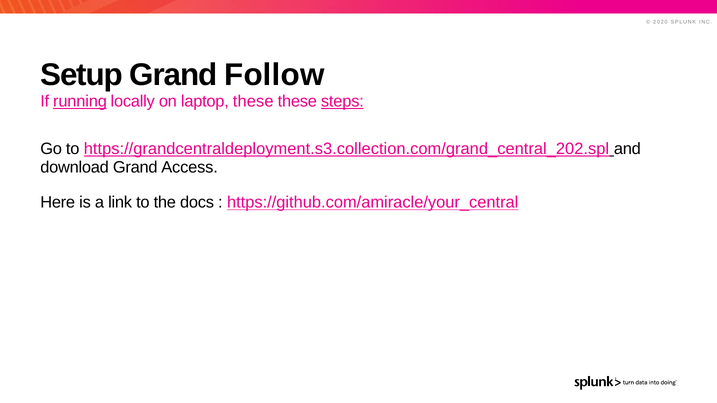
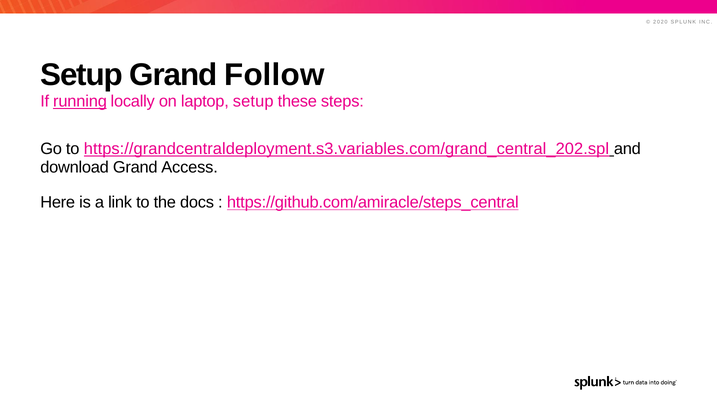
laptop these: these -> setup (253, 101)
steps underline: present -> none (342, 101)
https://grandcentraldeployment.s3.collection.com/grand_central_202.spl: https://grandcentraldeployment.s3.collection.com/grand_central_202.spl -> https://grandcentraldeployment.s3.variables.com/grand_central_202.spl (346, 149)
https://github.com/amiracle/your_central: https://github.com/amiracle/your_central -> https://github.com/amiracle/steps_central (373, 203)
